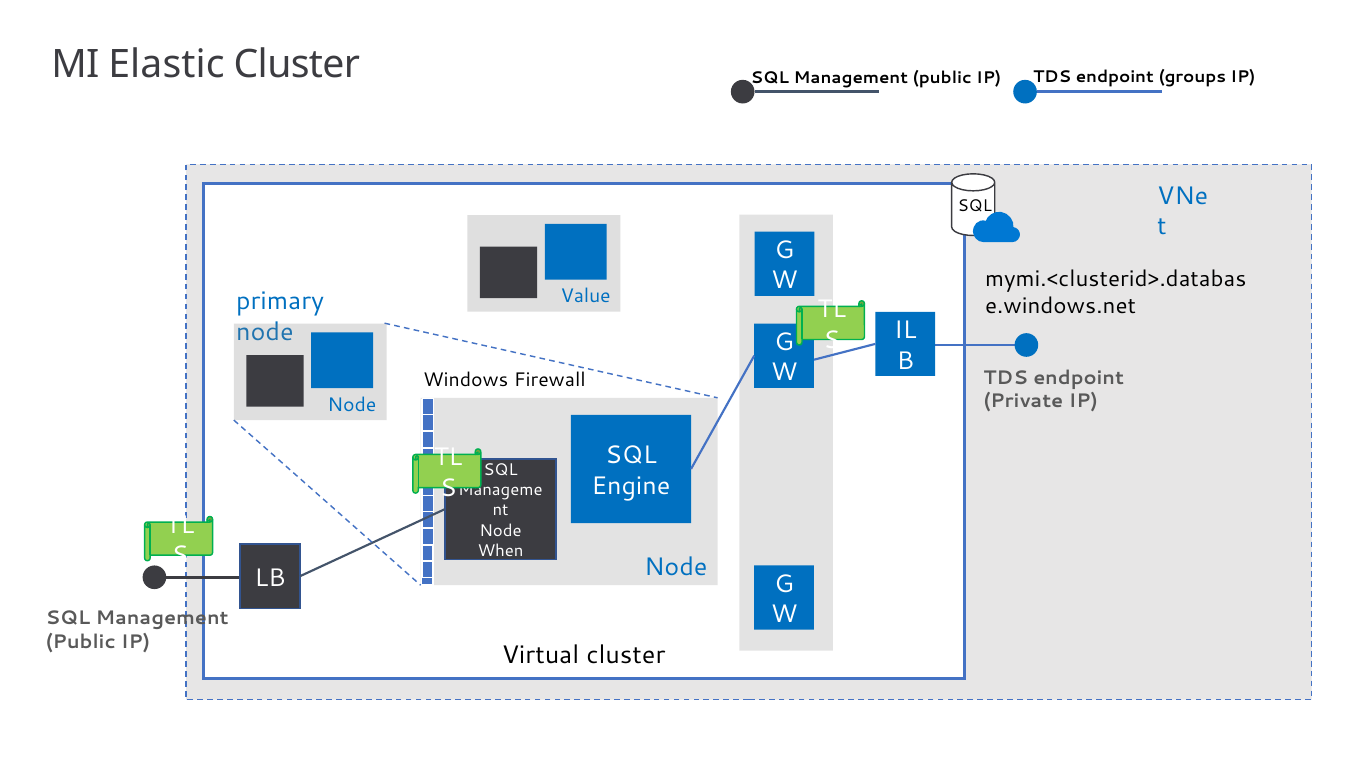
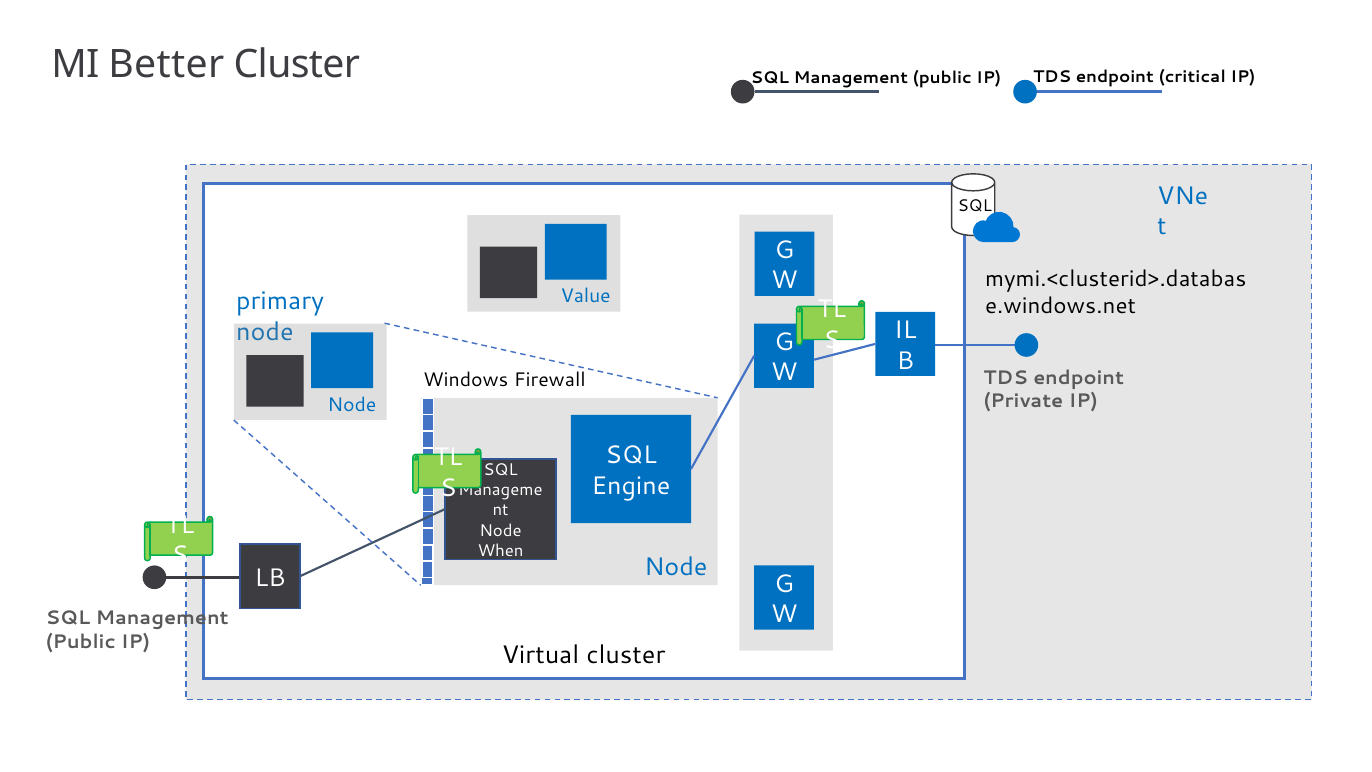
Elastic: Elastic -> Better (166, 65)
groups: groups -> critical (1192, 77)
